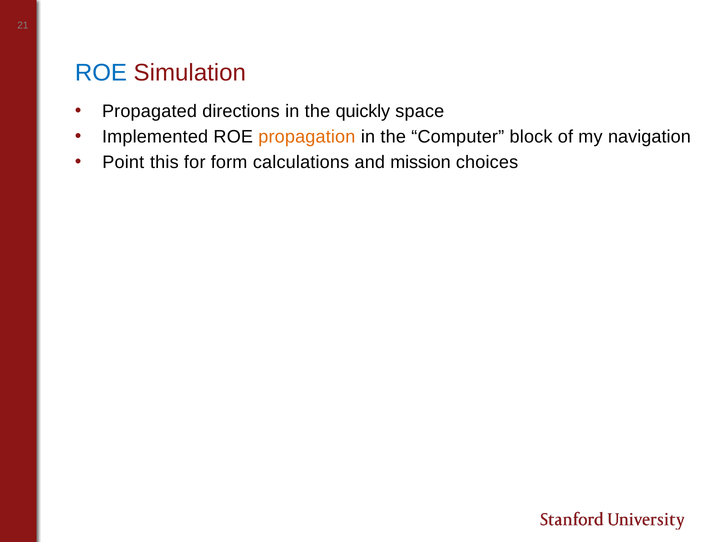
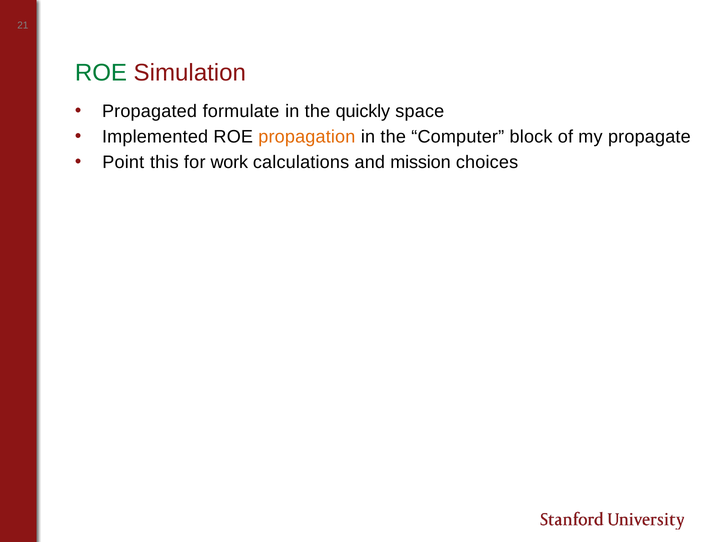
ROE colour: blue -> green (101, 73)
directions: directions -> formulate (241, 111)
navigation: navigation -> propagate (649, 137)
form: form -> work (229, 162)
